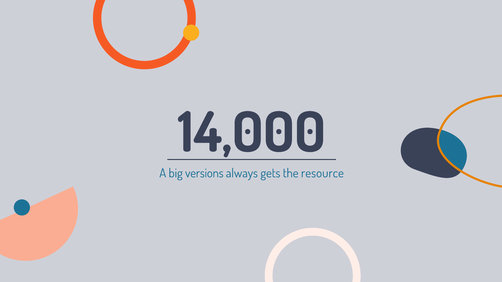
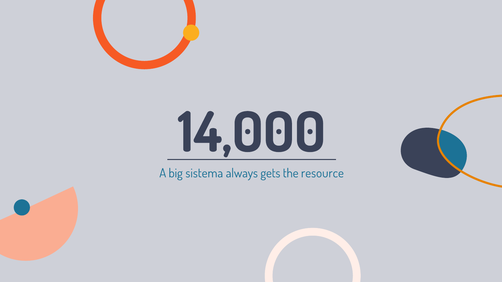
versions: versions -> sistema (204, 173)
